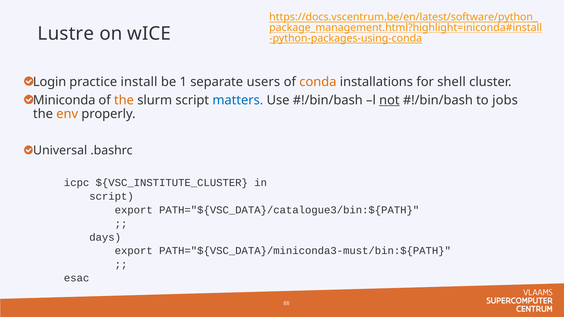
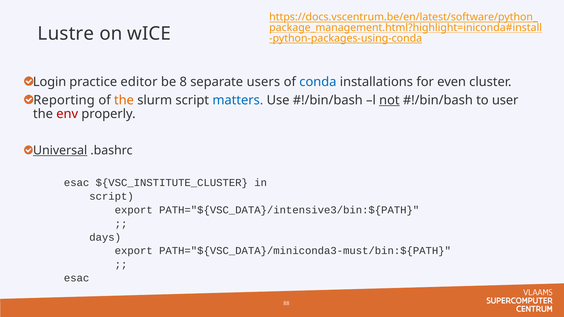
install: install -> editor (139, 82)
1: 1 -> 8 (183, 82)
conda colour: orange -> blue (318, 82)
shell: shell -> even (452, 82)
Miniconda: Miniconda -> Reporting (64, 100)
jobs: jobs -> user (505, 100)
env colour: orange -> red (67, 114)
Universal underline: none -> present (60, 151)
icpc: icpc -> esac (77, 183)
PATH="${VSC_DATA}/catalogue3/bin:${PATH: PATH="${VSC_DATA}/catalogue3/bin:${PATH -> PATH="${VSC_DATA}/intensive3/bin:${PATH (289, 210)
